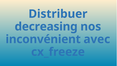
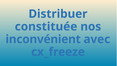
decreasing: decreasing -> constituée (46, 27)
